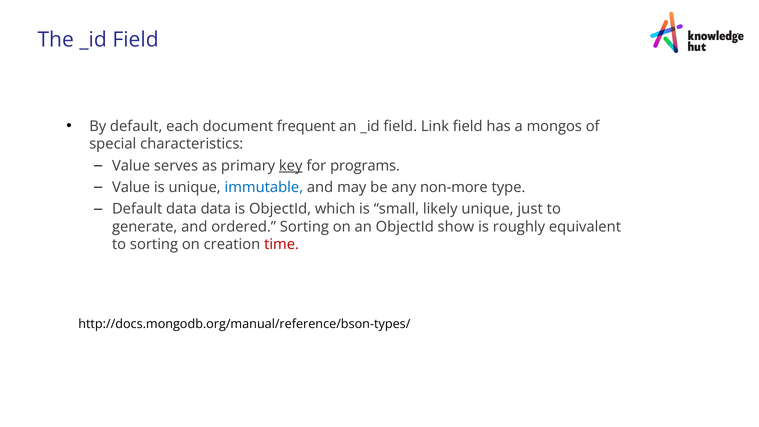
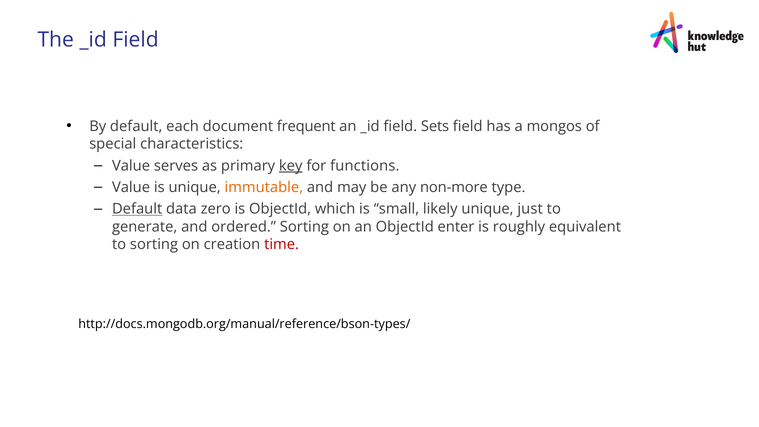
Link: Link -> Sets (435, 126)
programs: programs -> functions (365, 166)
immutable colour: blue -> orange (264, 187)
Default underline: none -> present (137, 209)
data data: data -> zero (216, 209)
show: show -> enter (456, 227)
